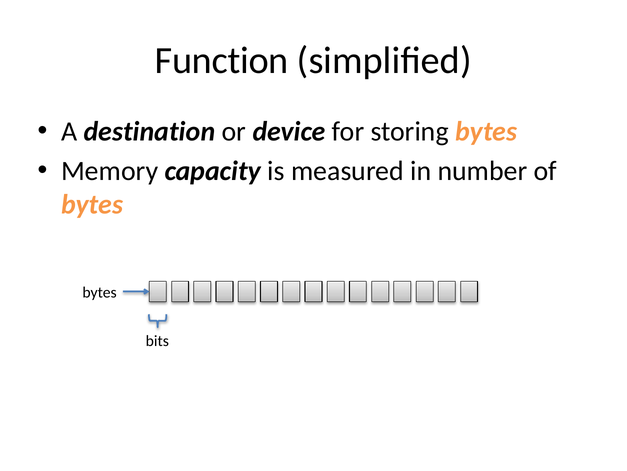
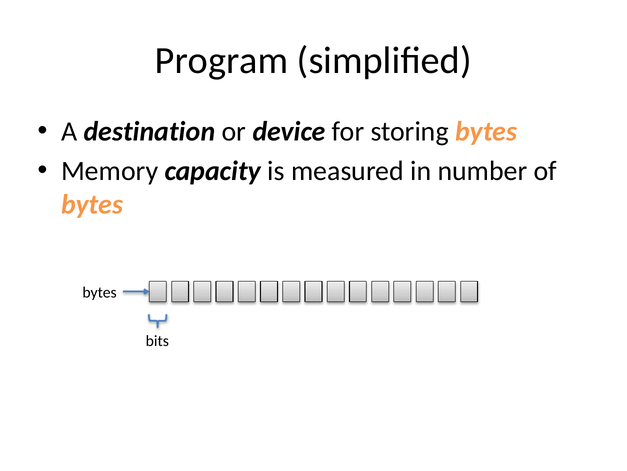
Function: Function -> Program (222, 61)
